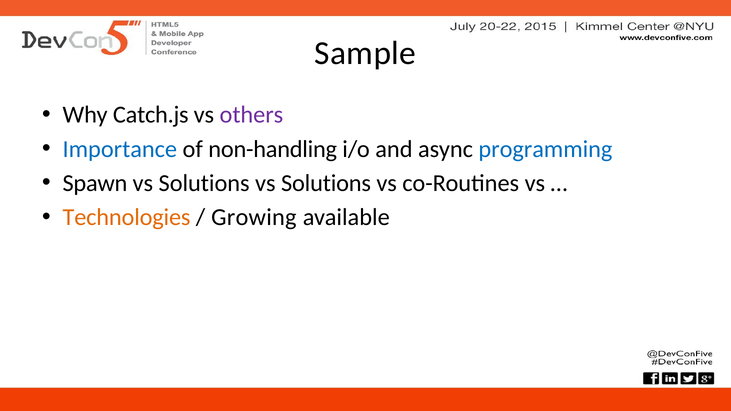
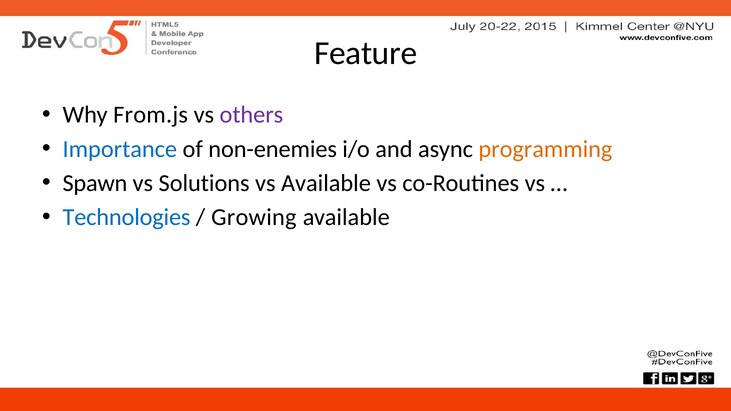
Sample: Sample -> Feature (366, 53)
Catch.js: Catch.js -> From.js (151, 115)
non-handling: non-handling -> non-enemies (273, 149)
programming colour: blue -> orange (545, 149)
Solutions: Solutions -> Available (326, 183)
Technologies colour: orange -> blue (127, 217)
